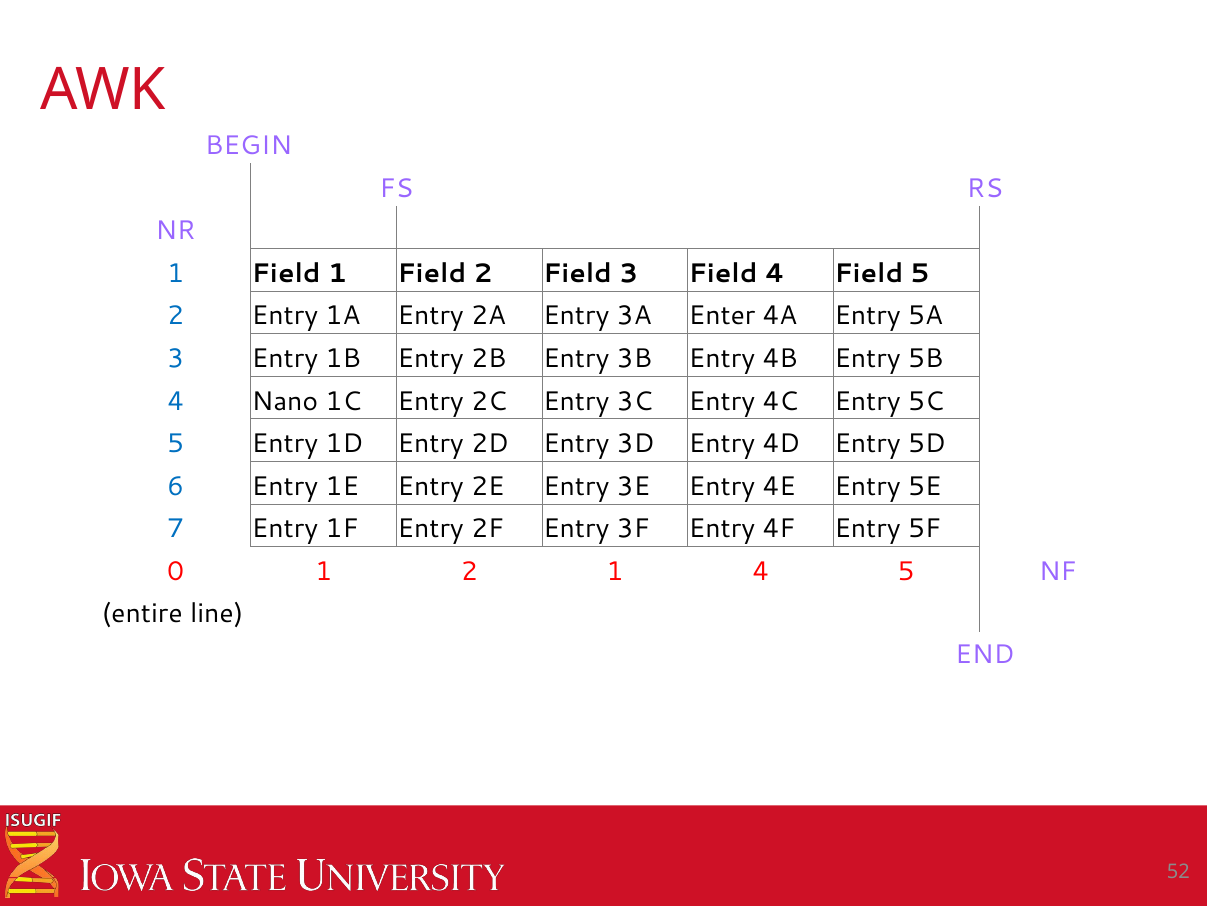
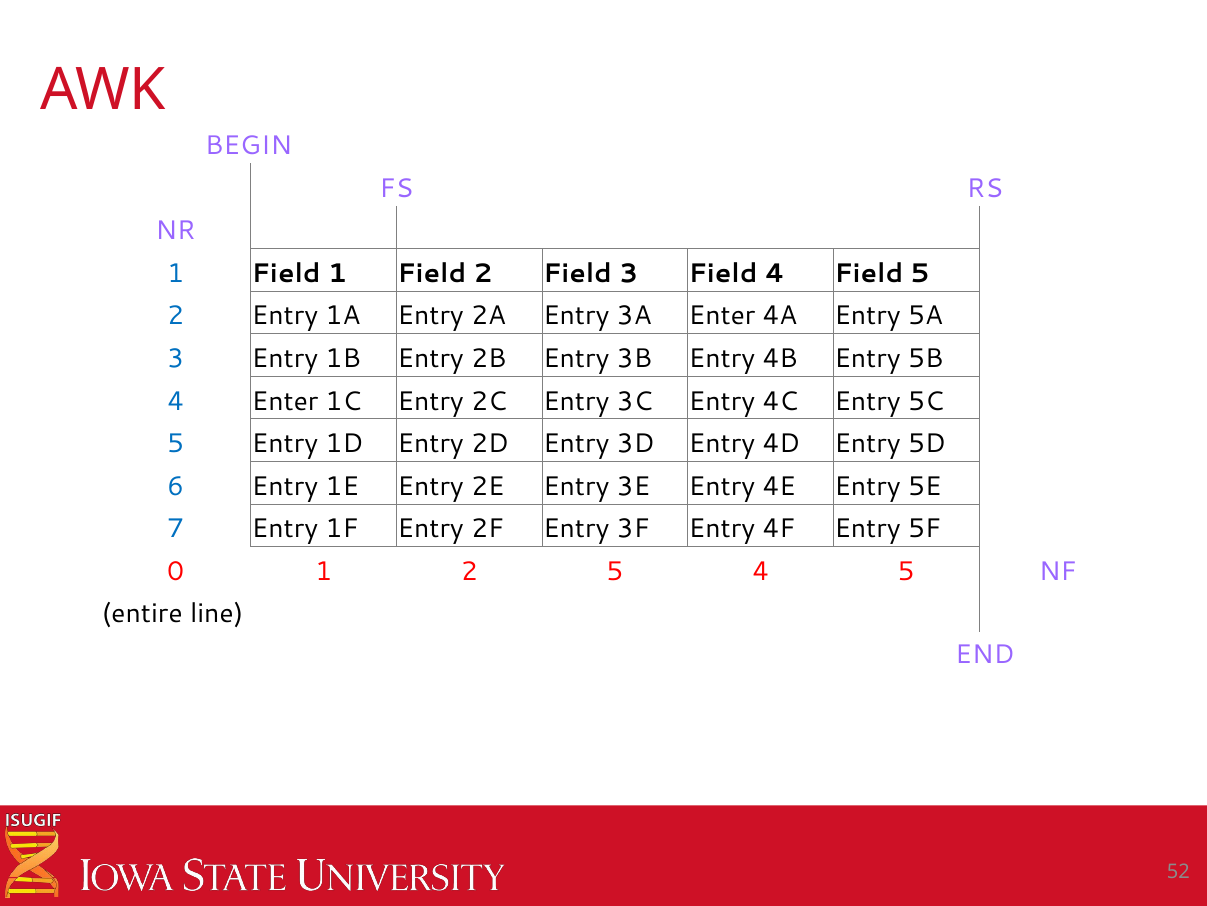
4 Nano: Nano -> Enter (285, 401)
2 1: 1 -> 5 (615, 571)
